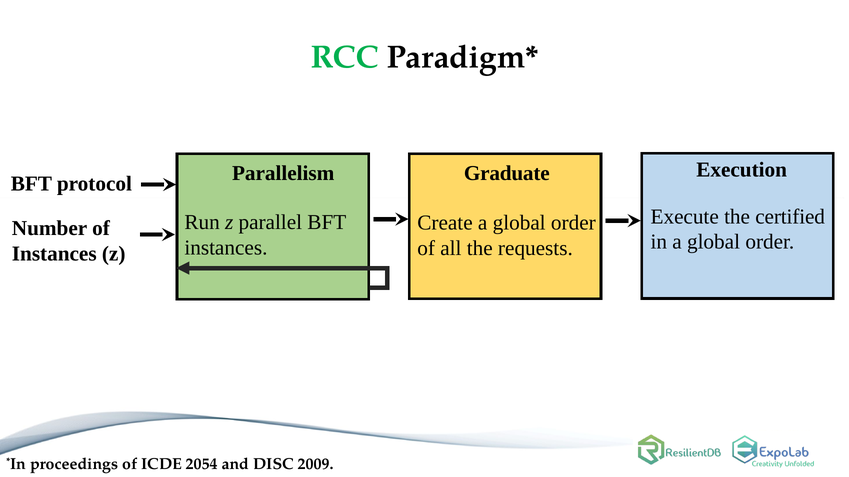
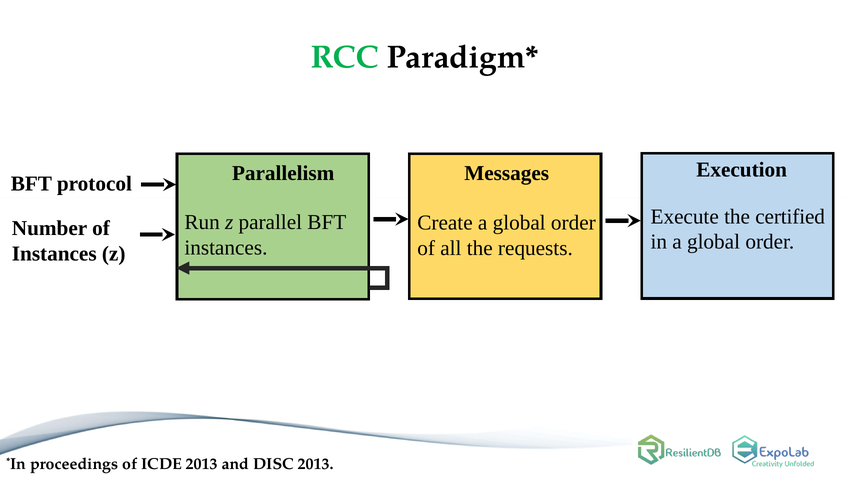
Graduate: Graduate -> Messages (507, 173)
ICDE 2054: 2054 -> 2013 (202, 464)
DISC 2009: 2009 -> 2013 (316, 464)
